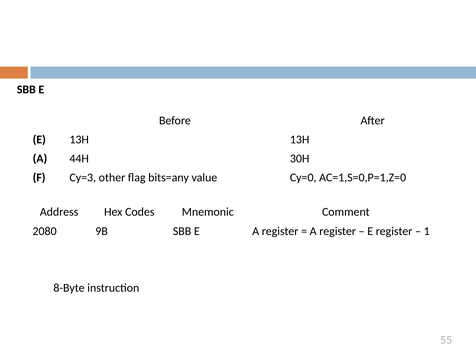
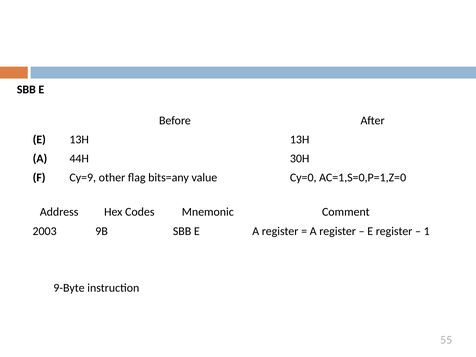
Cy=3: Cy=3 -> Cy=9 (83, 178)
2080: 2080 -> 2003 (45, 231)
8-Byte: 8-Byte -> 9-Byte (69, 288)
